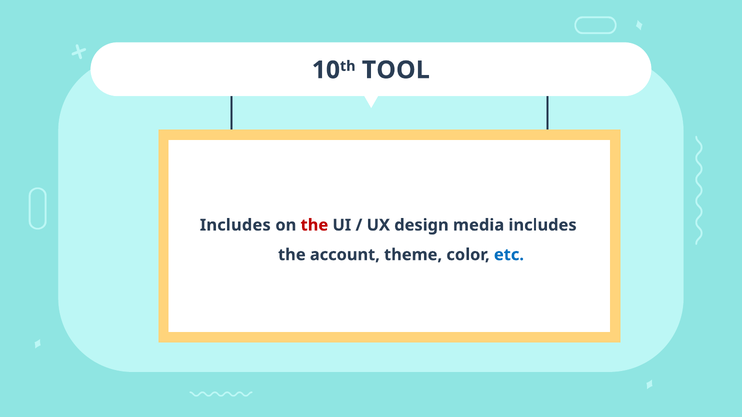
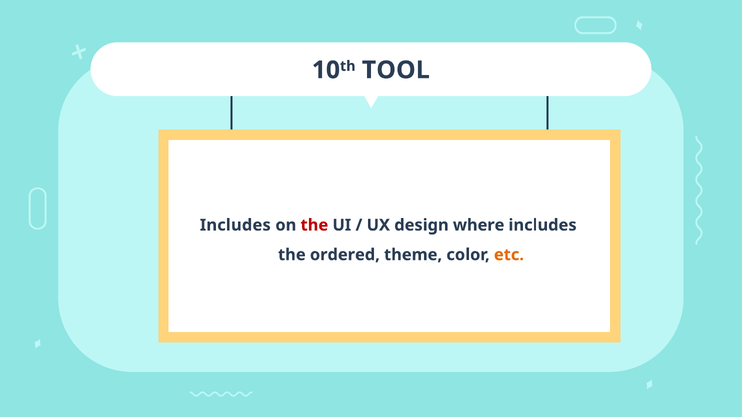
media: media -> where (479, 225)
account: account -> ordered (345, 255)
etc colour: blue -> orange (509, 255)
